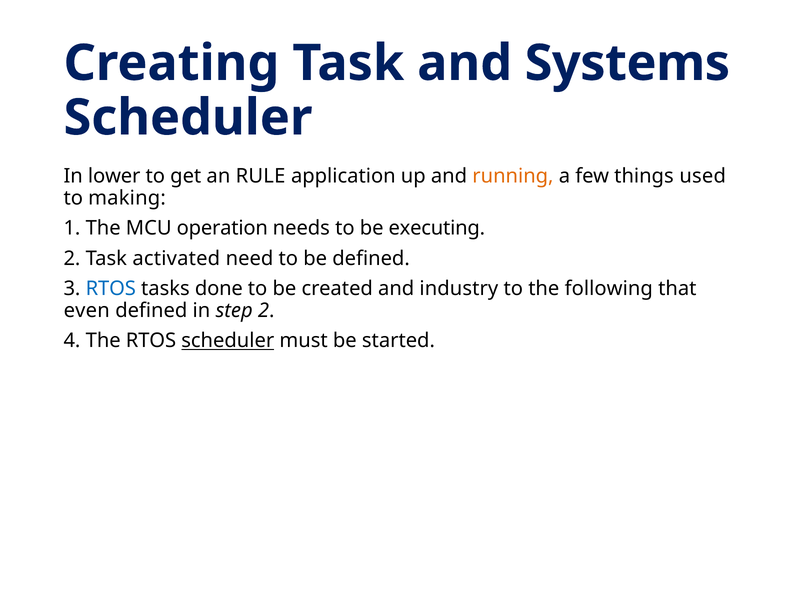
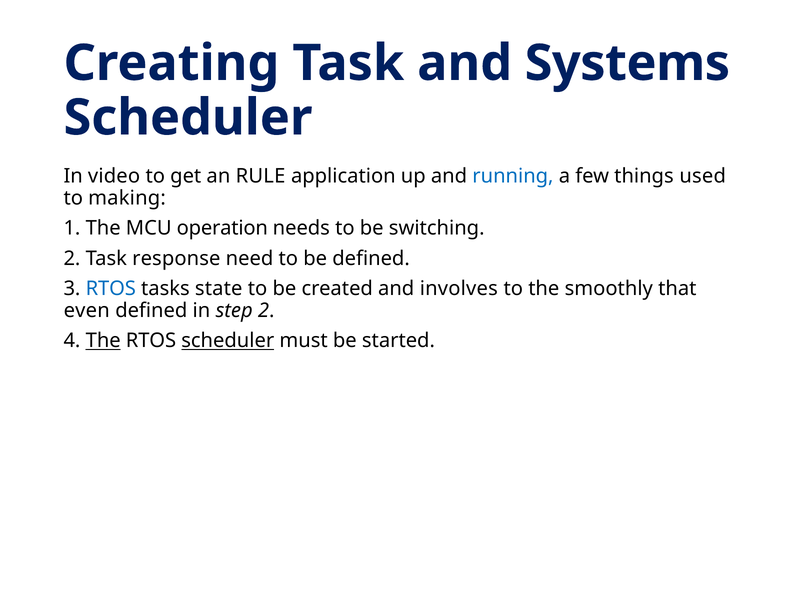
lower: lower -> video (114, 176)
running colour: orange -> blue (513, 176)
executing: executing -> switching (437, 228)
activated: activated -> response (176, 258)
done: done -> state (219, 288)
industry: industry -> involves (459, 288)
following: following -> smoothly (609, 288)
The underline: none -> present (103, 340)
